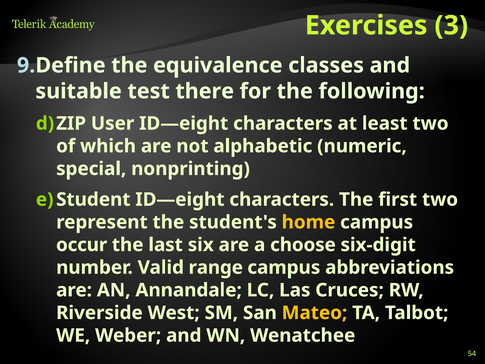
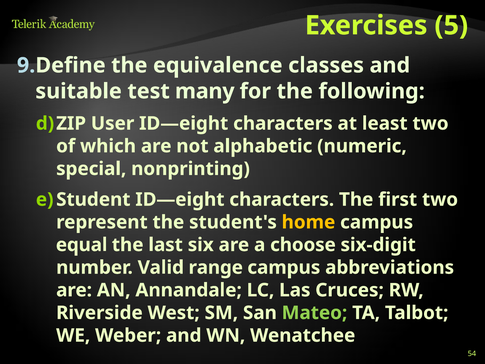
3: 3 -> 5 (451, 25)
there: there -> many (205, 91)
occur: occur -> equal (82, 245)
Mateo colour: yellow -> light green (315, 313)
